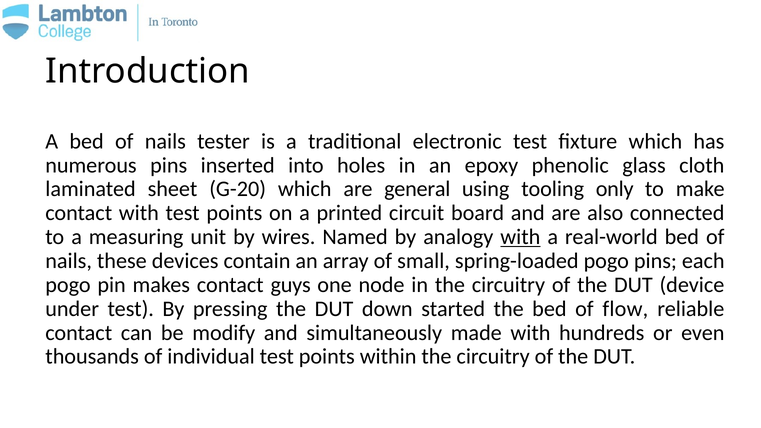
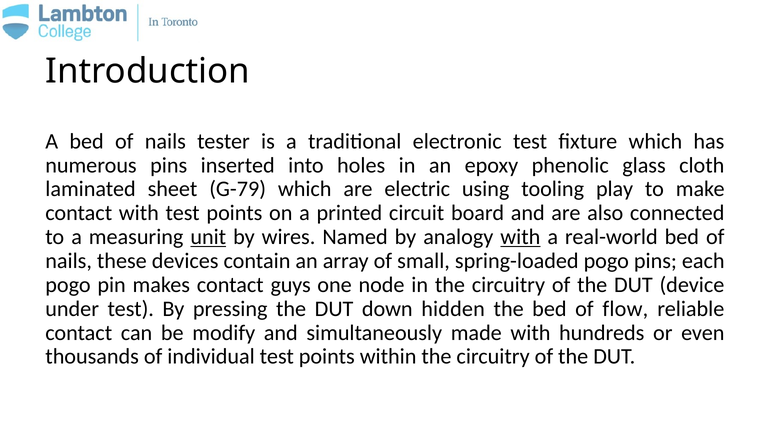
G-20: G-20 -> G-79 (238, 189)
general: general -> electric (417, 189)
only: only -> play (615, 189)
unit underline: none -> present (208, 237)
started: started -> hidden (453, 309)
